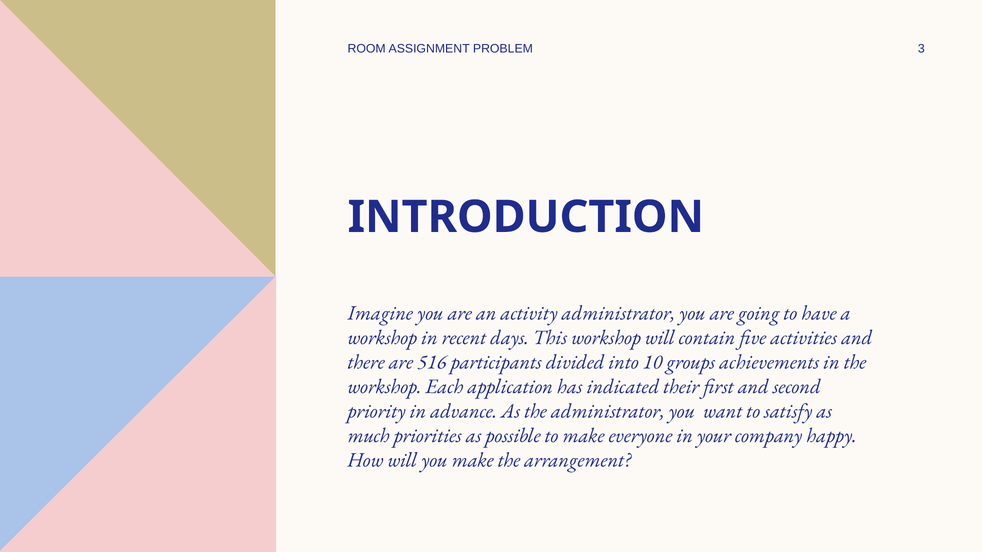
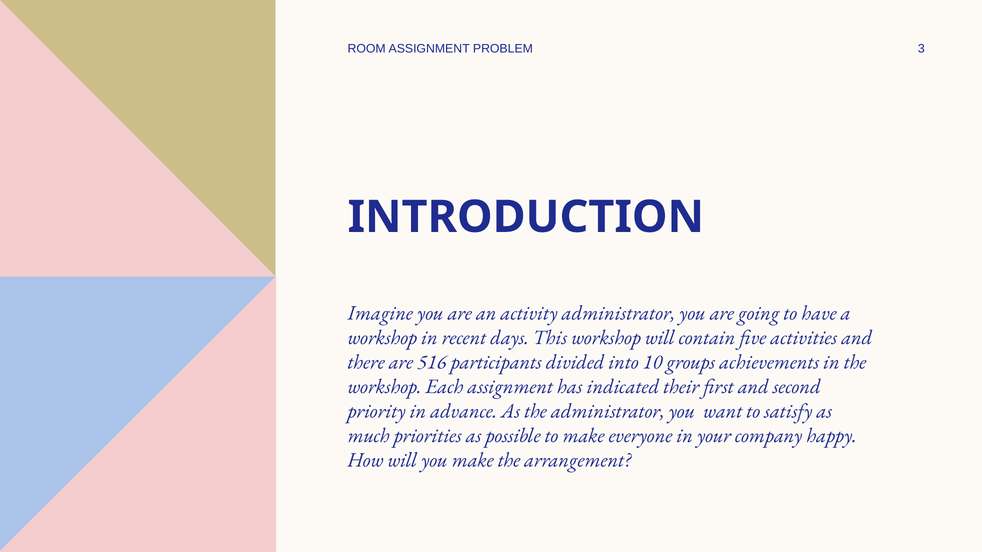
Each application: application -> assignment (510, 387)
